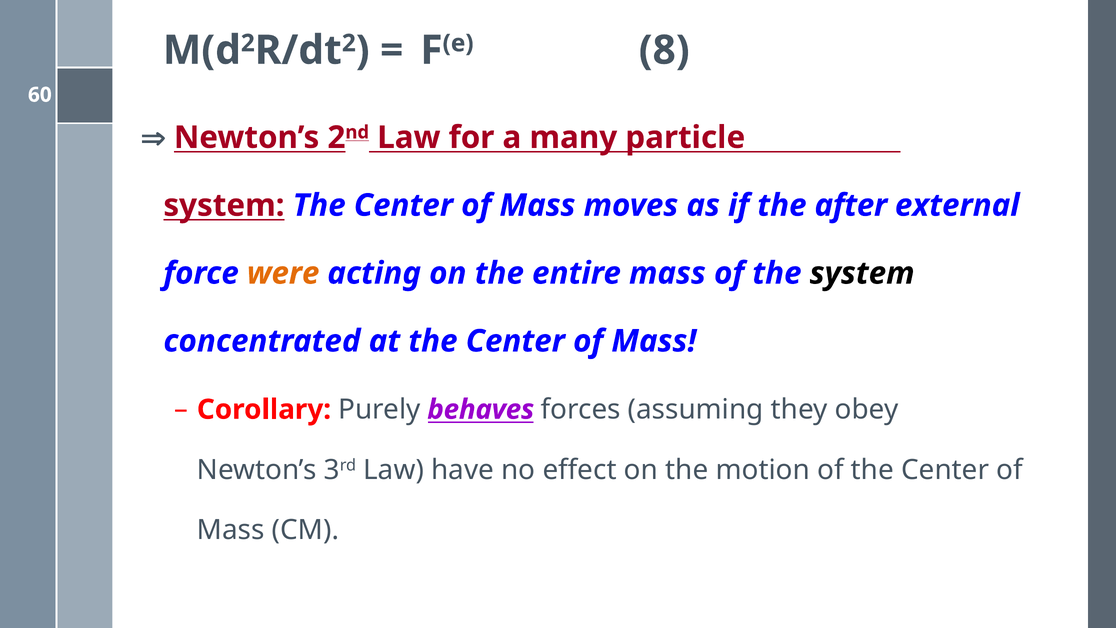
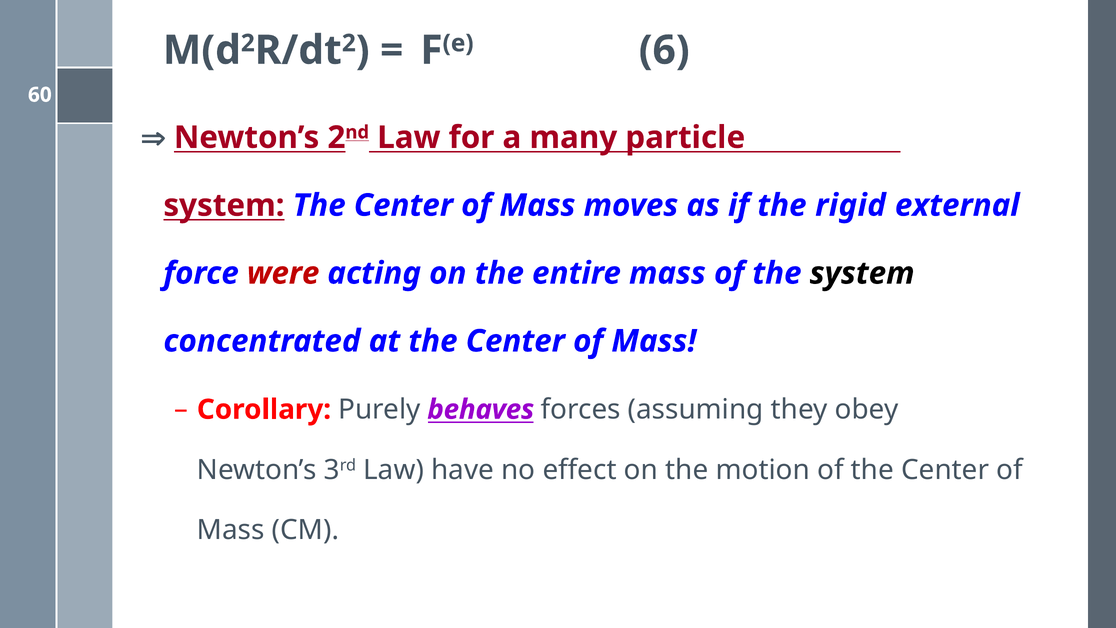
8: 8 -> 6 (664, 50)
after: after -> rigid (851, 205)
were colour: orange -> red (283, 273)
